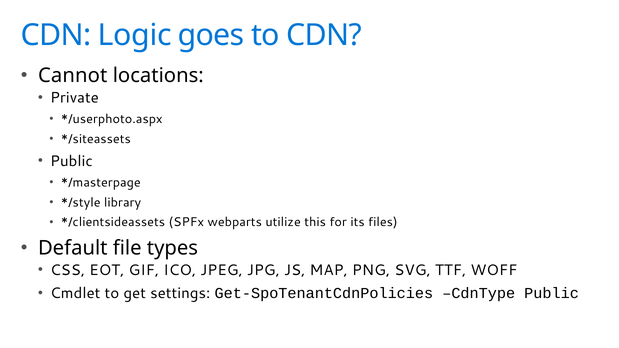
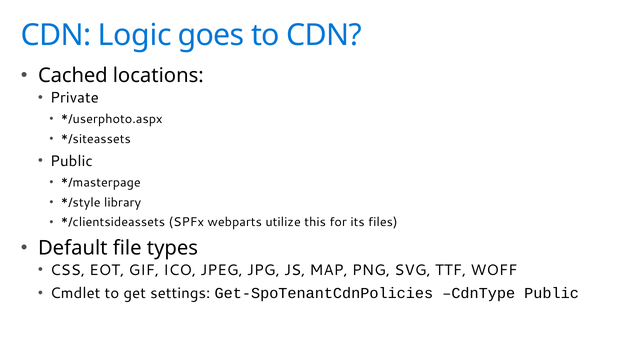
Cannot: Cannot -> Cached (73, 76)
